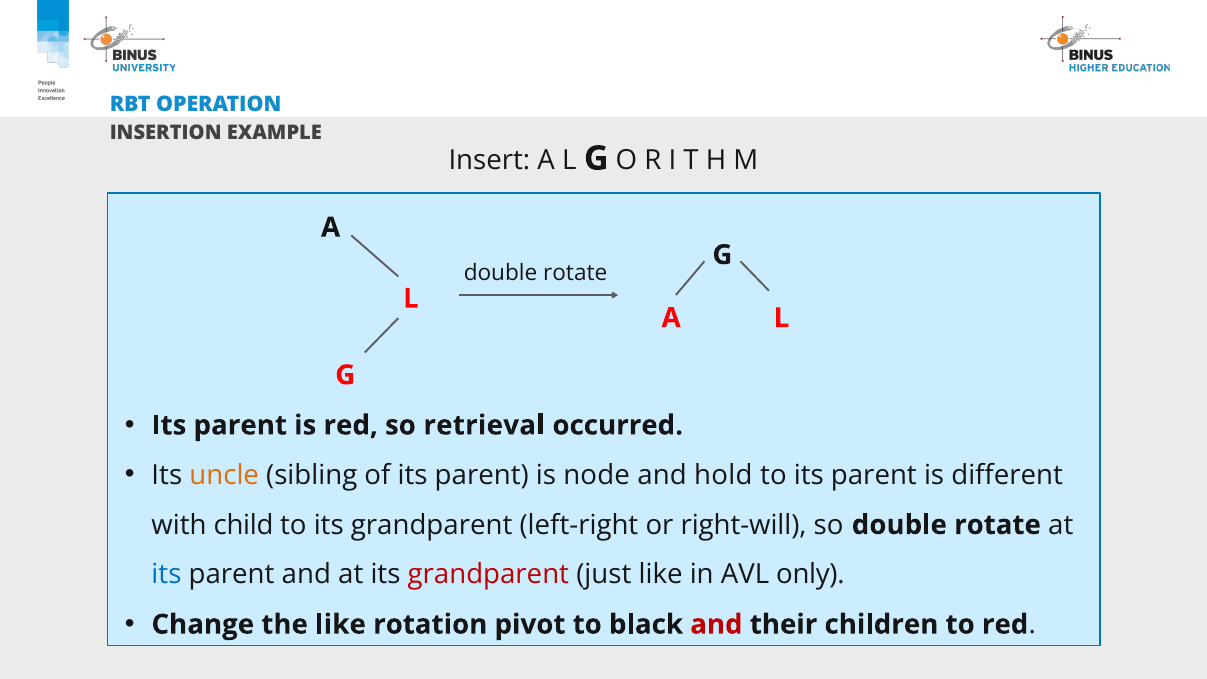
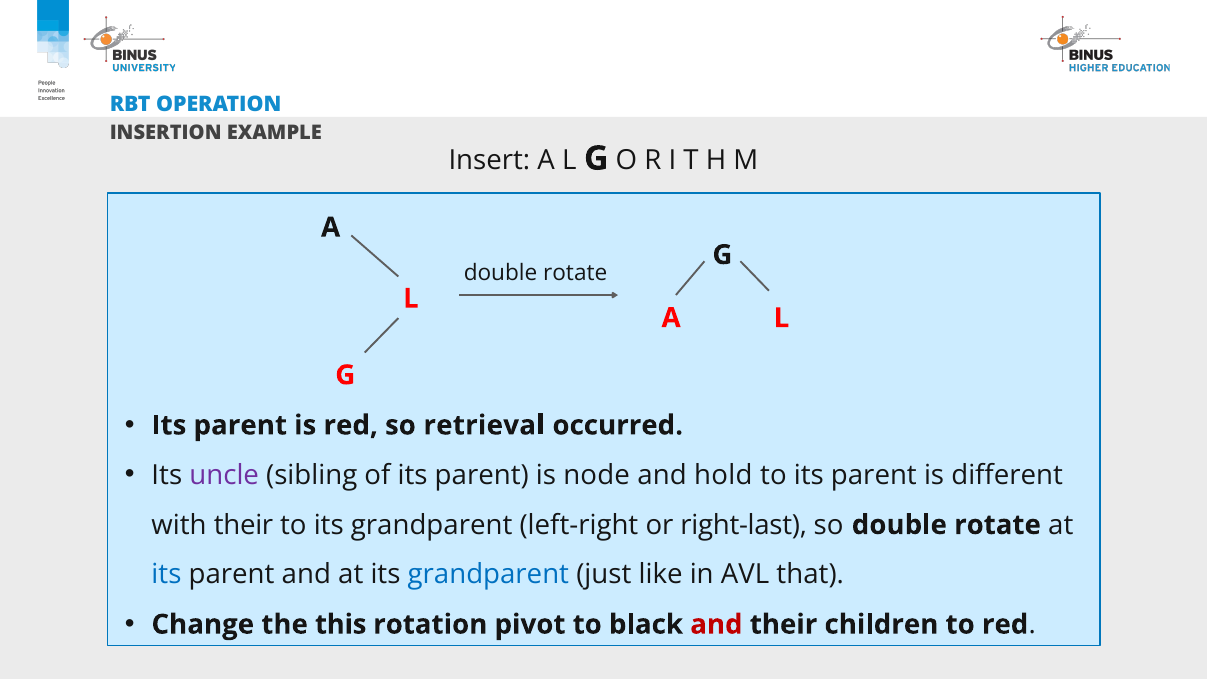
uncle colour: orange -> purple (224, 475)
with child: child -> their (244, 525)
right-will: right-will -> right-last (744, 525)
grandparent colour: red -> blue (488, 575)
only: only -> that (810, 575)
the like: like -> this (341, 624)
